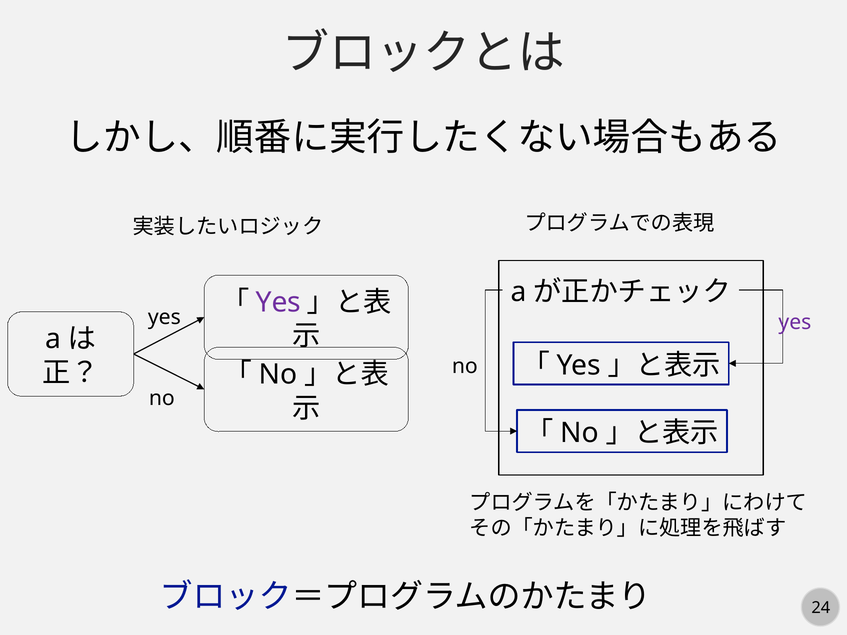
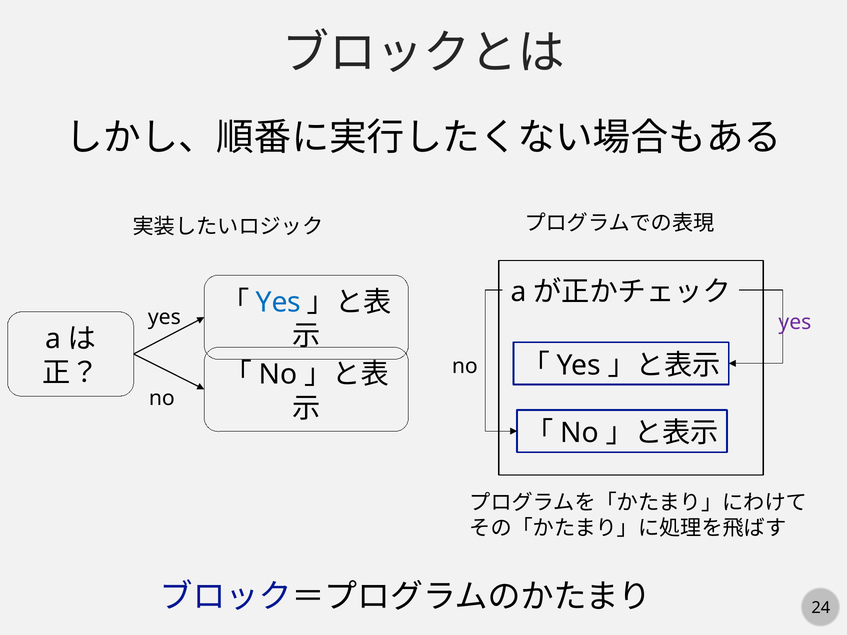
Yes colour: purple -> blue (278, 302)
